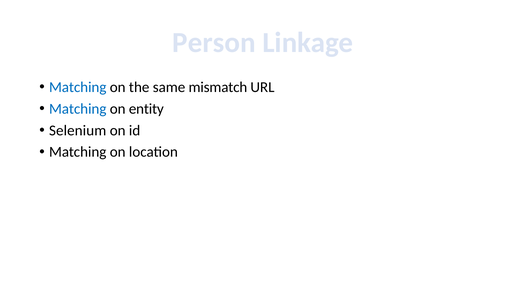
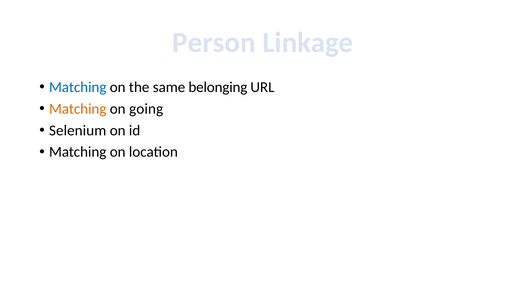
mismatch: mismatch -> belonging (218, 87)
Matching colour: blue -> orange (78, 109)
entity: entity -> going (146, 109)
